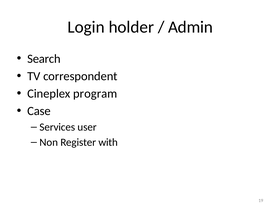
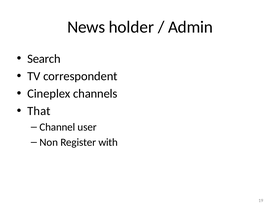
Login: Login -> News (86, 27)
program: program -> channels (95, 94)
Case: Case -> That (39, 111)
Services: Services -> Channel (57, 127)
